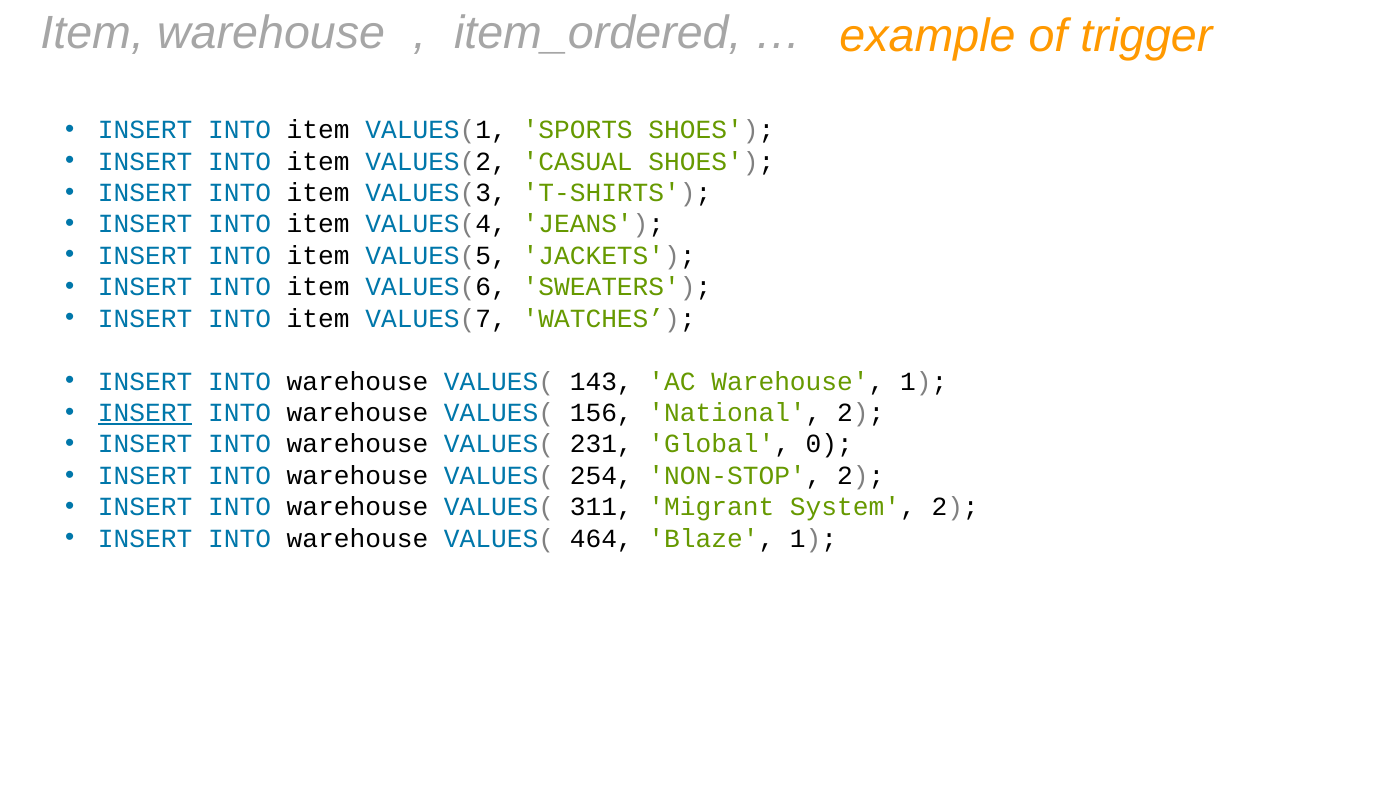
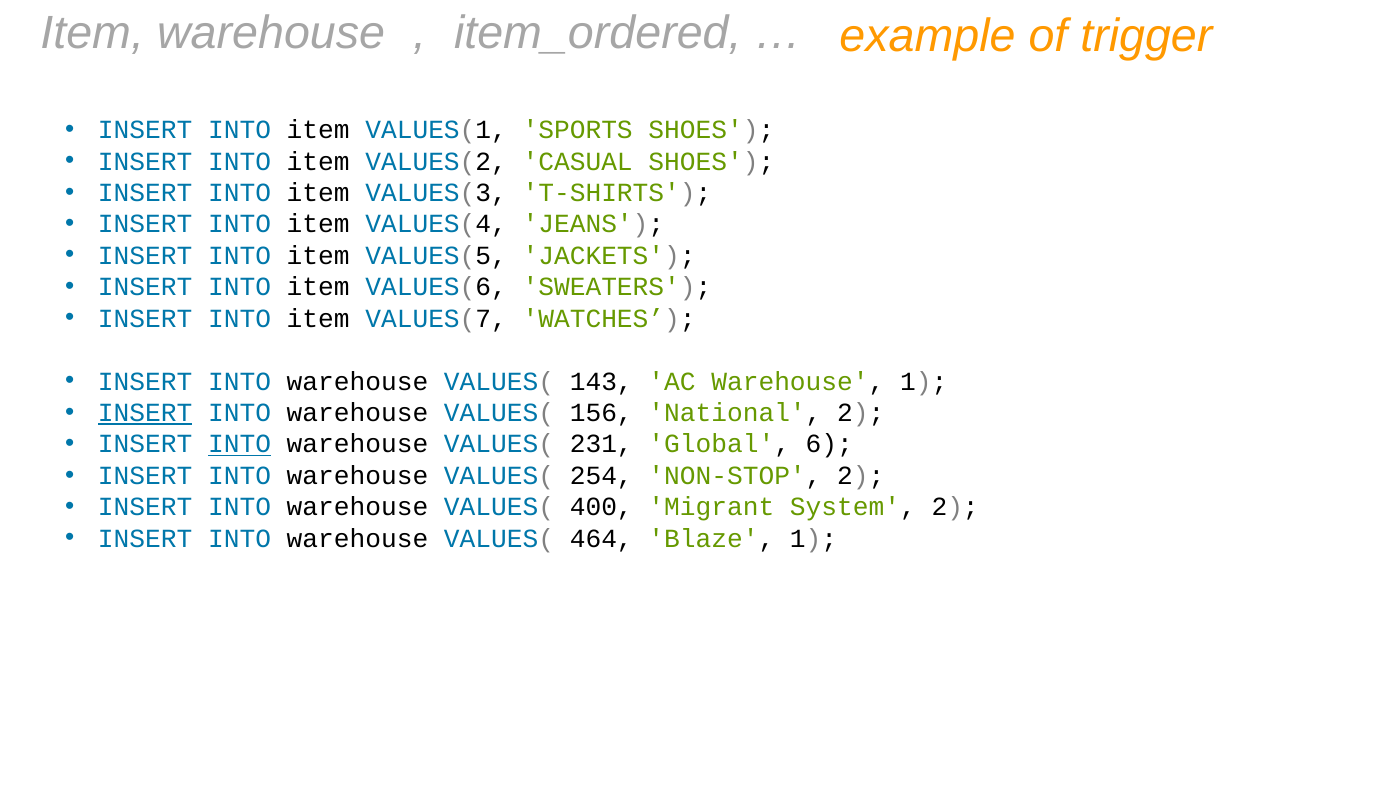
INTO underline: none -> present (240, 445)
0: 0 -> 6 (829, 445)
311: 311 -> 400 (601, 507)
